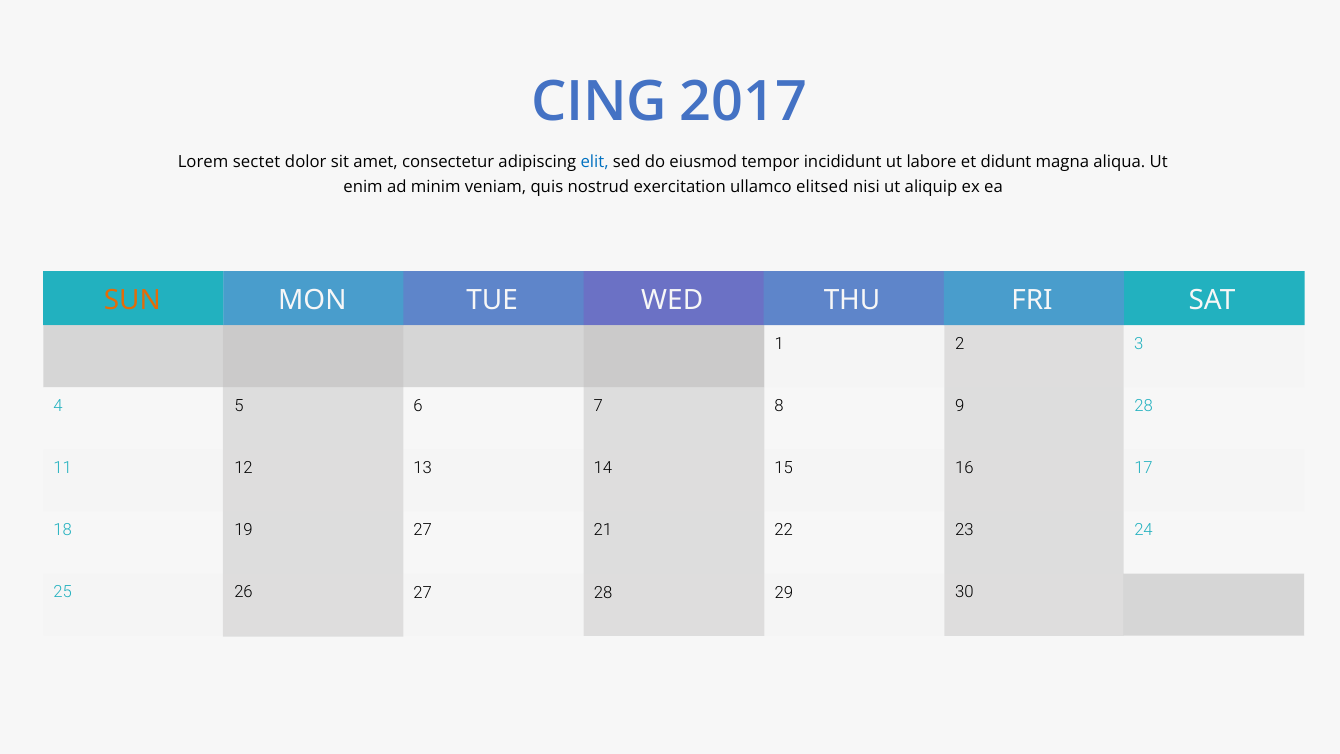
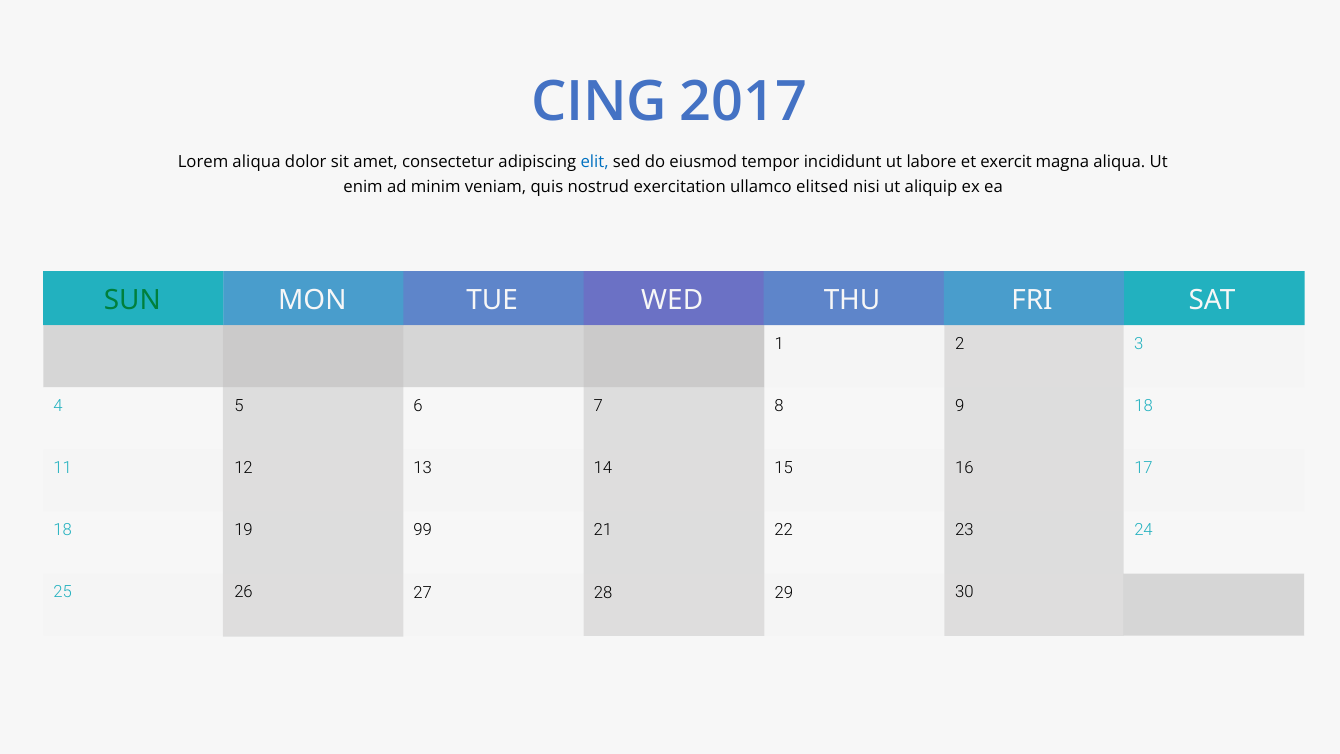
Lorem sectet: sectet -> aliqua (257, 162)
didunt: didunt -> exercit (1006, 162)
SUN colour: orange -> green (132, 300)
9 28: 28 -> 18 (1144, 406)
19 27: 27 -> 99 (423, 530)
